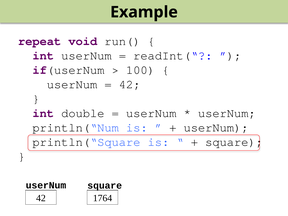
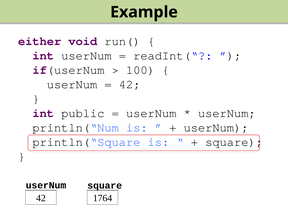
repeat: repeat -> either (40, 41)
double: double -> public (83, 113)
